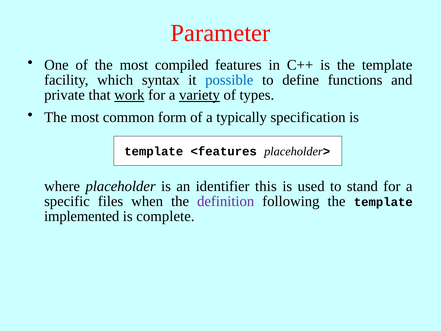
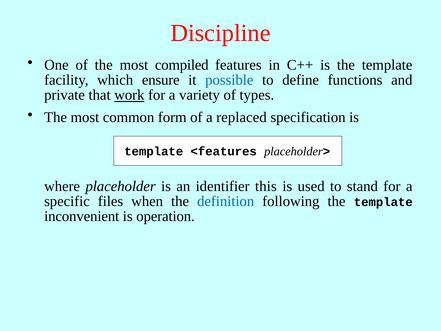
Parameter: Parameter -> Discipline (220, 33)
syntax: syntax -> ensure (161, 80)
variety underline: present -> none (200, 95)
typically: typically -> replaced (242, 117)
definition colour: purple -> blue (226, 201)
implemented: implemented -> inconvenient (82, 216)
complete: complete -> operation (166, 216)
